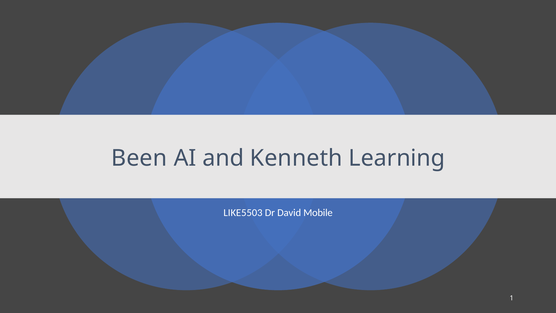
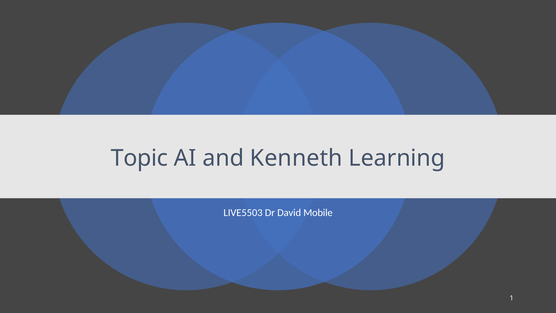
Been: Been -> Topic (139, 158)
LIKE5503: LIKE5503 -> LIVE5503 (243, 213)
